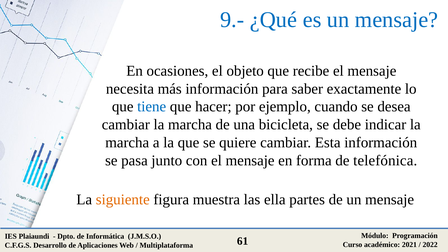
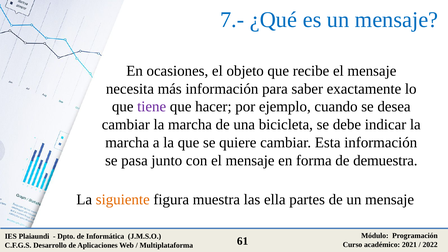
9.-: 9.- -> 7.- (232, 20)
tiene colour: blue -> purple (152, 107)
telefónica: telefónica -> demuestra (385, 160)
